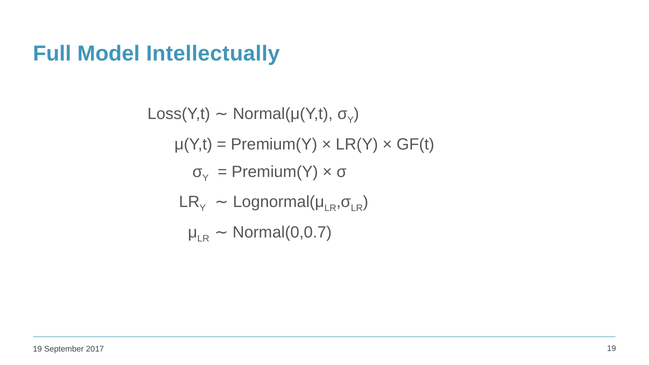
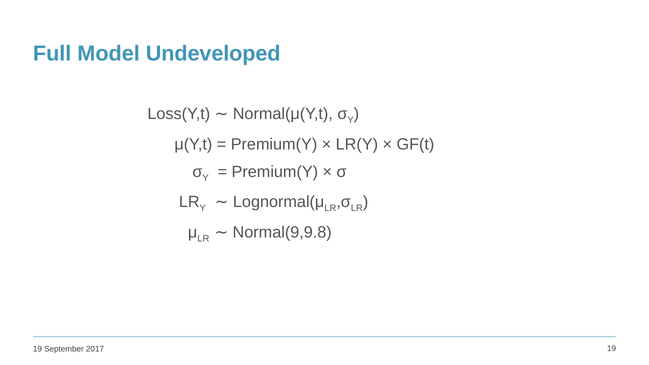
Intellectually: Intellectually -> Undeveloped (213, 53)
Normal(0,0.7: Normal(0,0.7 -> Normal(9,9.8 (282, 232)
